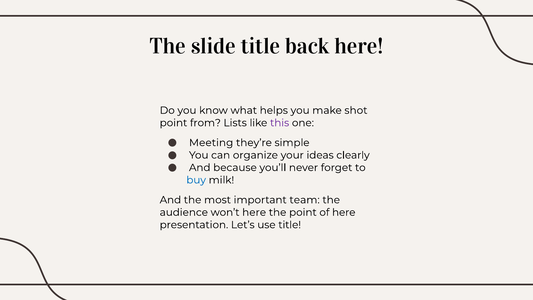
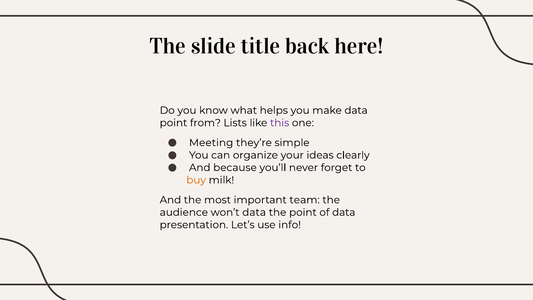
make shot: shot -> data (356, 110)
buy colour: blue -> orange (196, 180)
won’t here: here -> data (254, 212)
of here: here -> data (344, 212)
use title: title -> info (290, 225)
